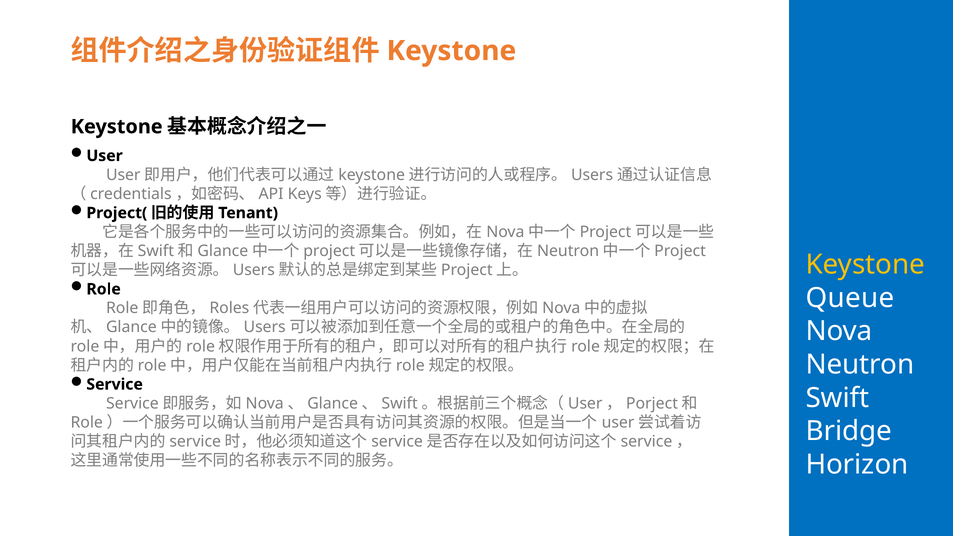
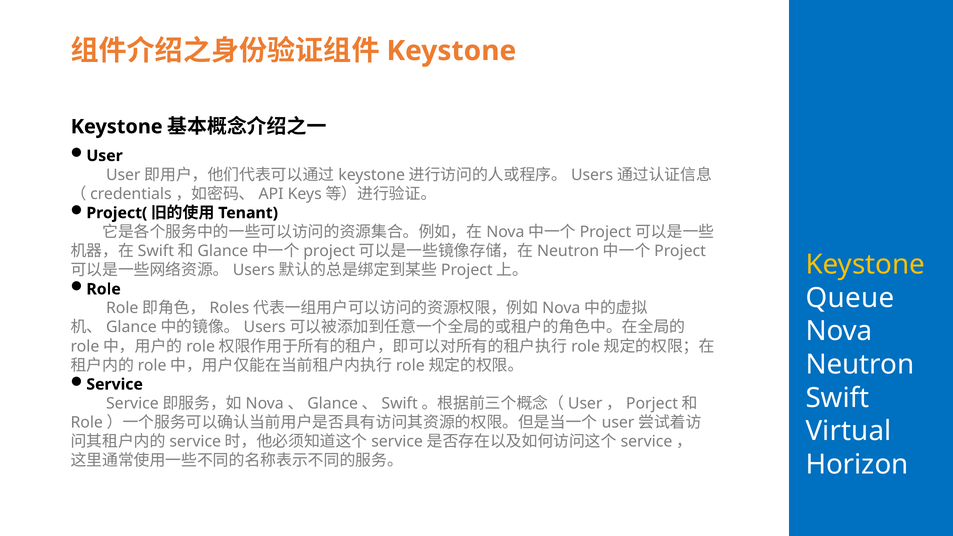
Bridge: Bridge -> Virtual (849, 431)
